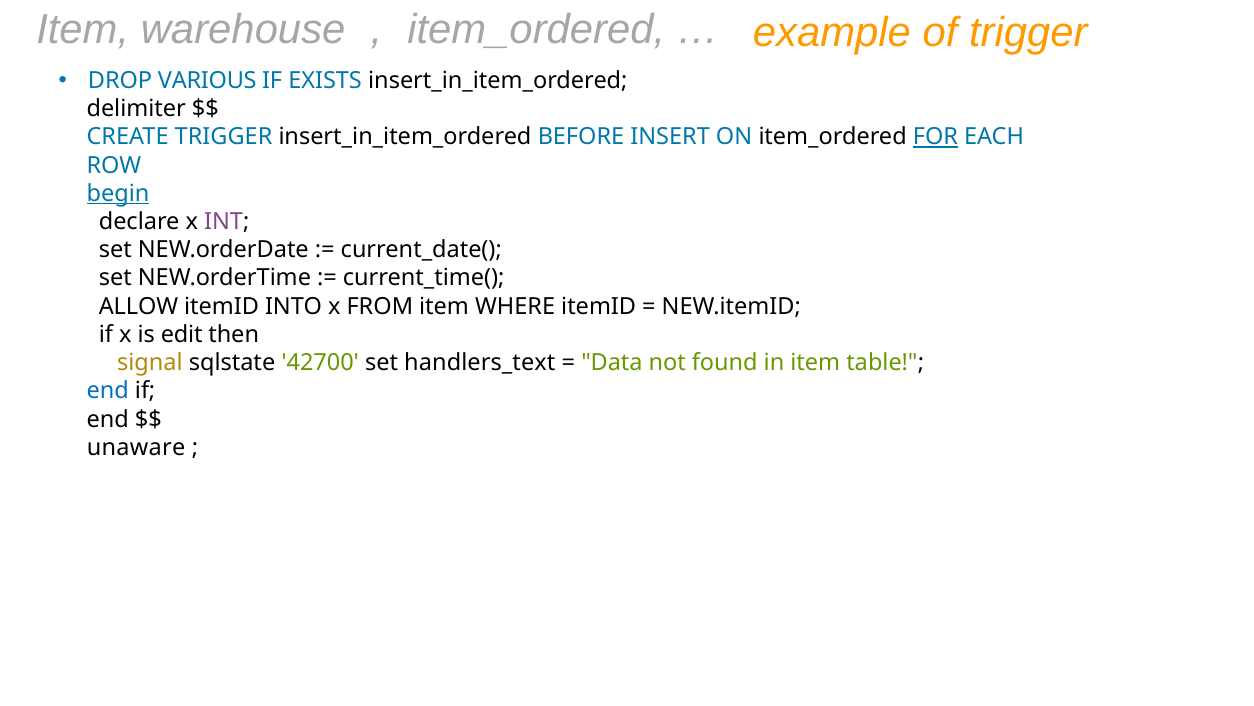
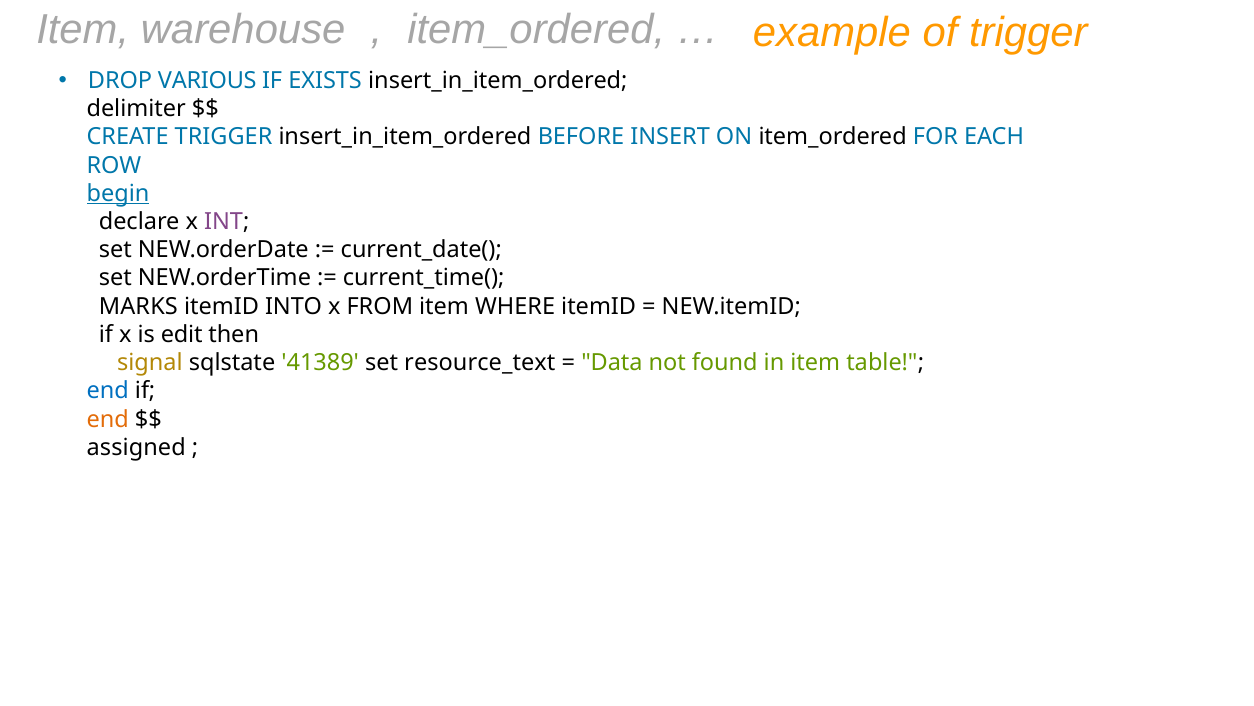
FOR underline: present -> none (935, 137)
ALLOW: ALLOW -> MARKS (138, 306)
42700: 42700 -> 41389 (320, 363)
handlers_text: handlers_text -> resource_text (480, 363)
end colour: black -> orange (108, 419)
unaware: unaware -> assigned (136, 447)
